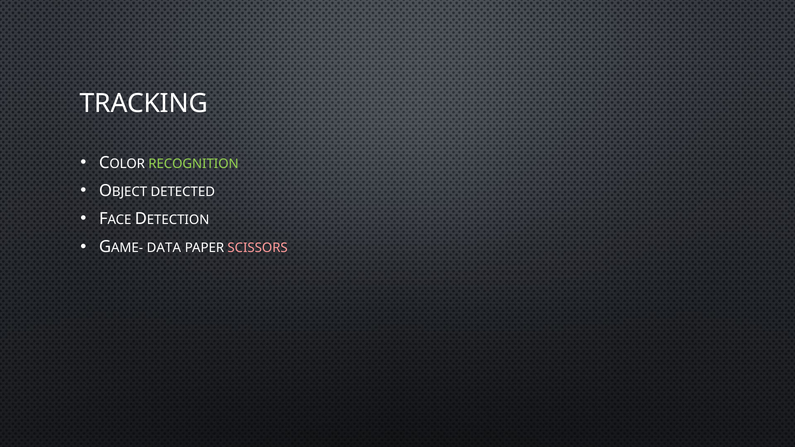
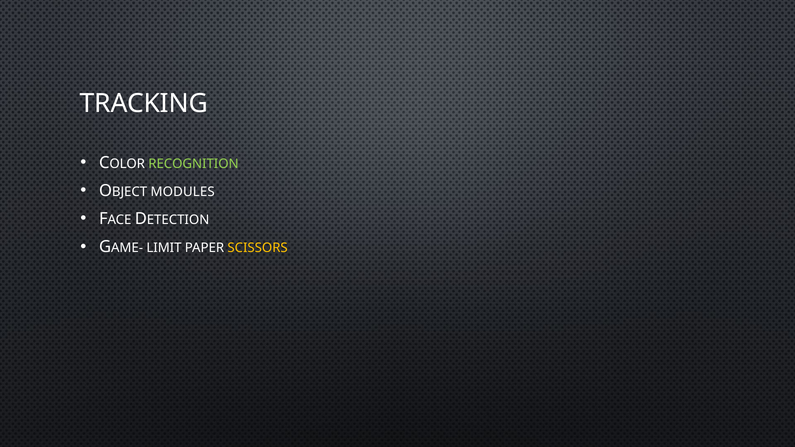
DETECTED: DETECTED -> MODULES (183, 192)
DATA: DATA -> LIMIT (164, 248)
SCISSORS colour: pink -> yellow (258, 248)
